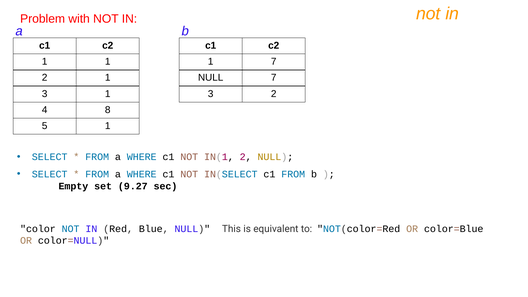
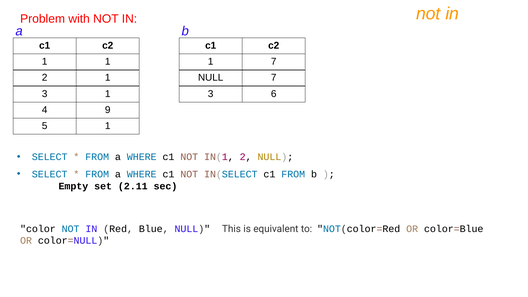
3 2: 2 -> 6 (274, 94)
8: 8 -> 9 (108, 110)
9.27: 9.27 -> 2.11 (133, 186)
